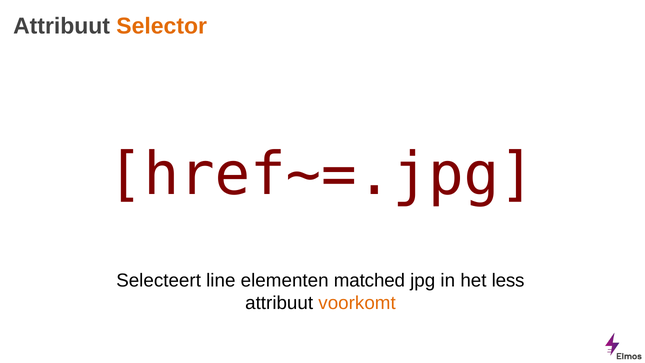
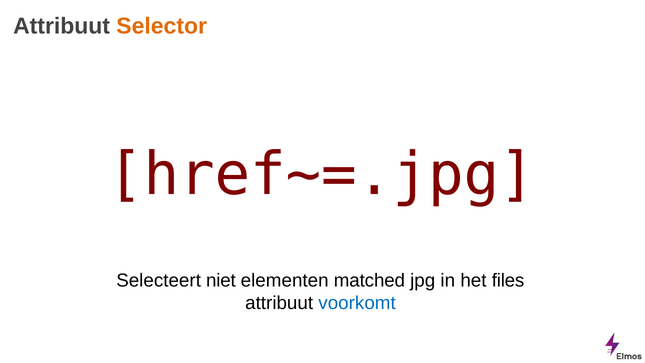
line: line -> niet (221, 281)
less: less -> files (508, 281)
voorkomt colour: orange -> blue (357, 303)
